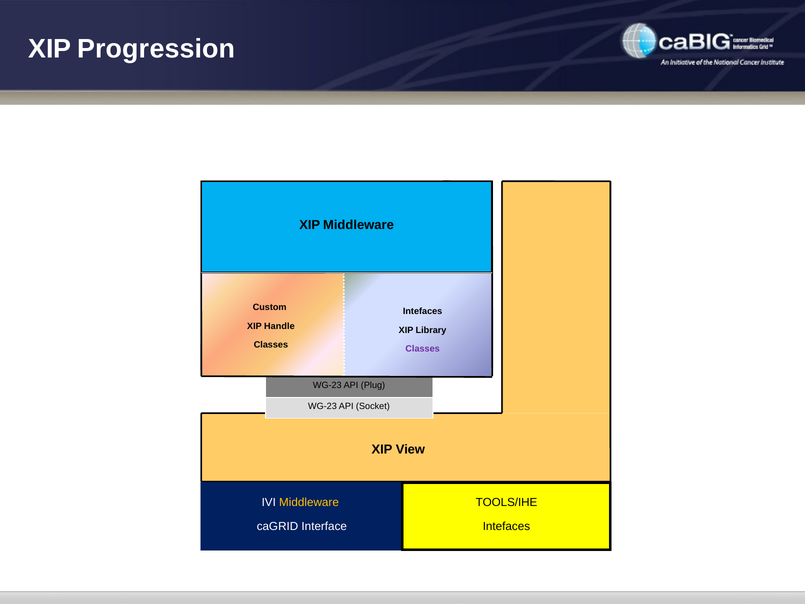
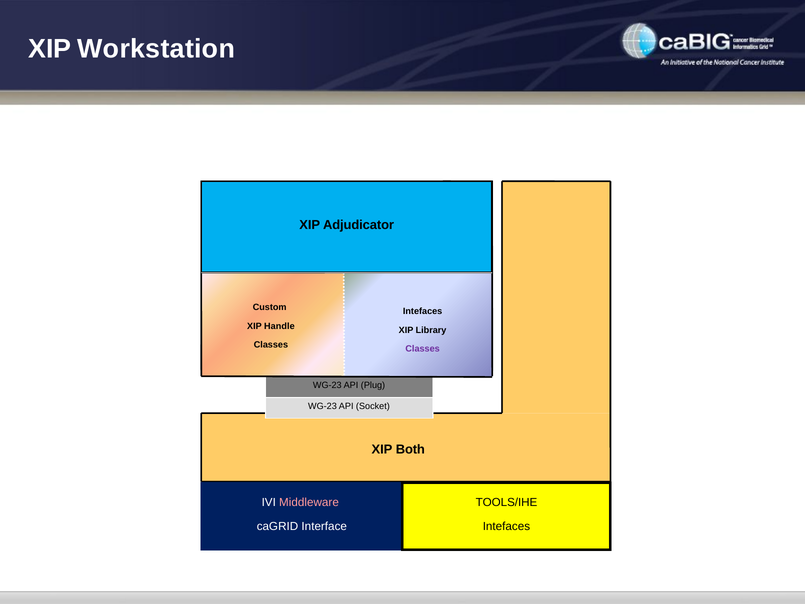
Progression: Progression -> Workstation (156, 49)
XIP Middleware: Middleware -> Adjudicator (359, 225)
View: View -> Both (410, 449)
Middleware colour: yellow -> pink (309, 502)
